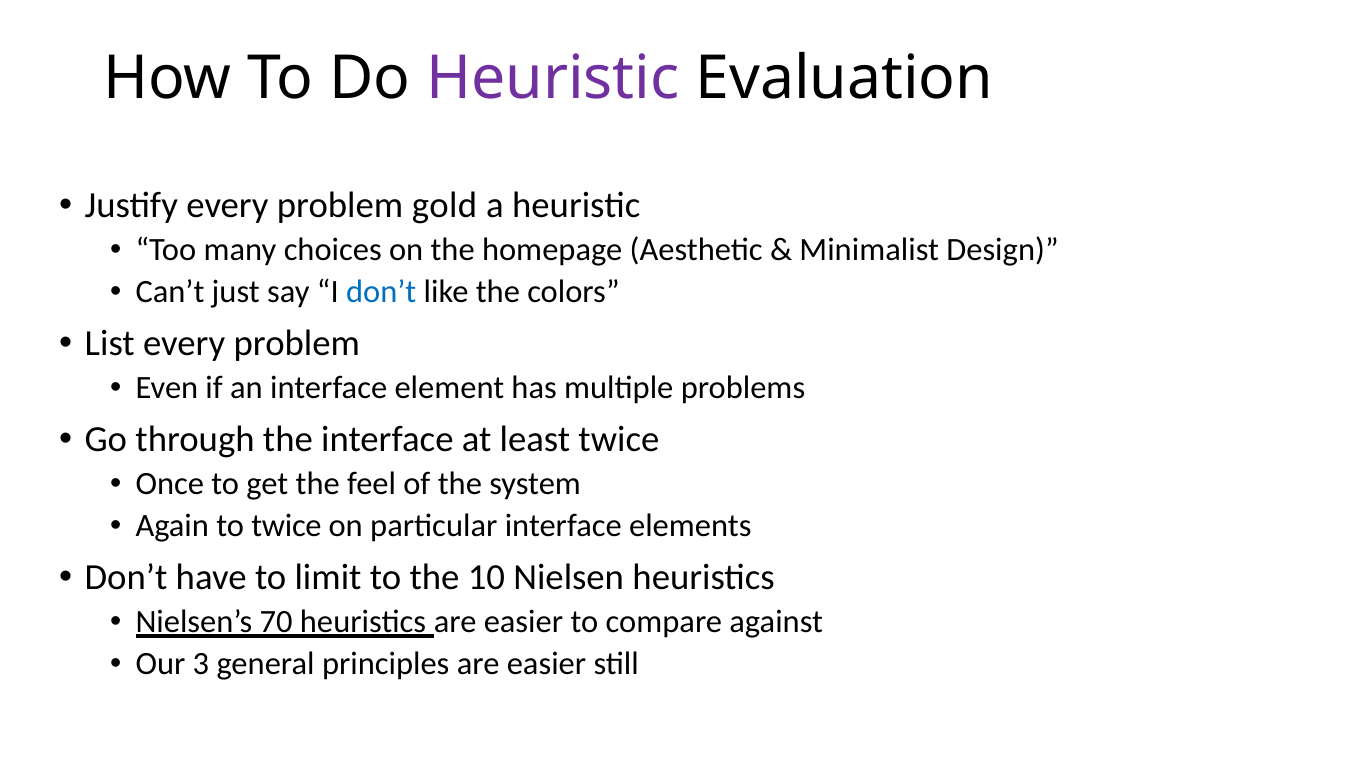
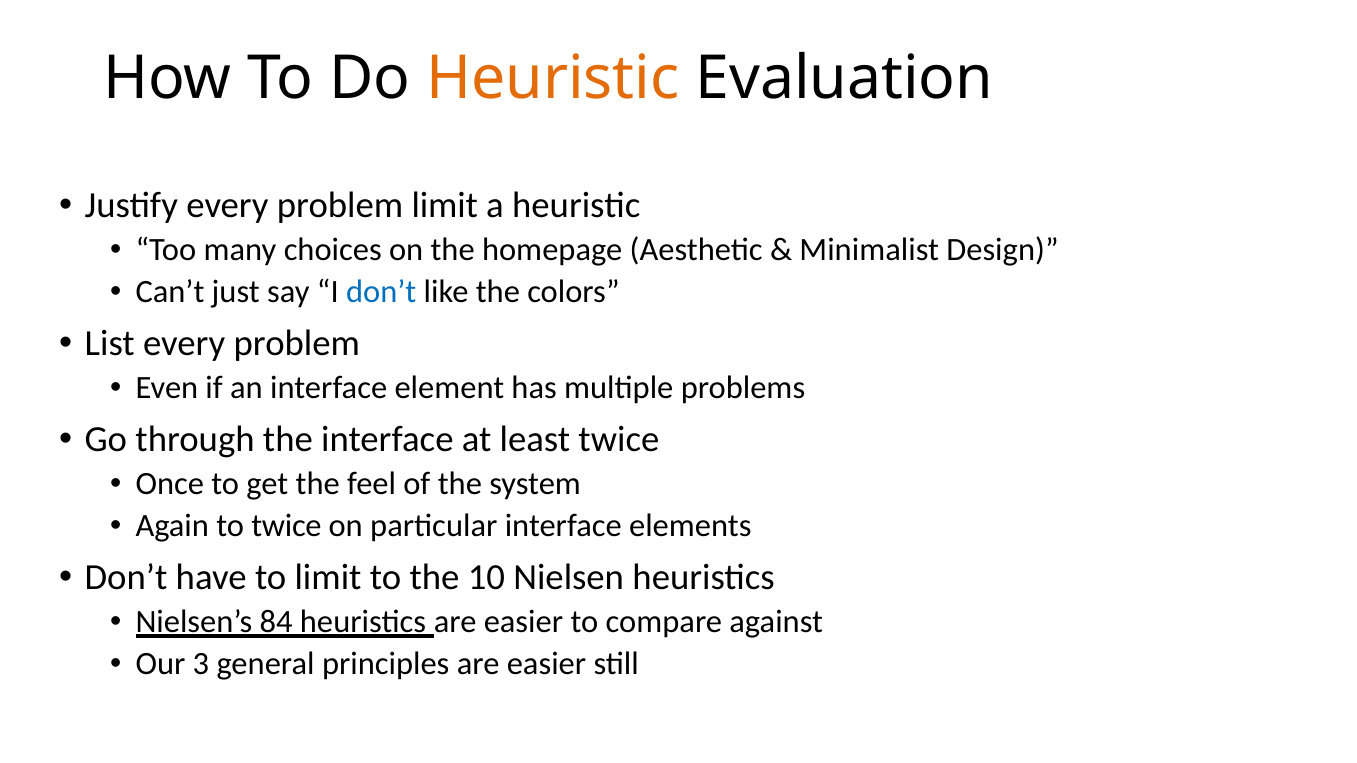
Heuristic colour: purple -> orange (553, 78)
problem gold: gold -> limit (445, 206)
70: 70 -> 84 (276, 622)
